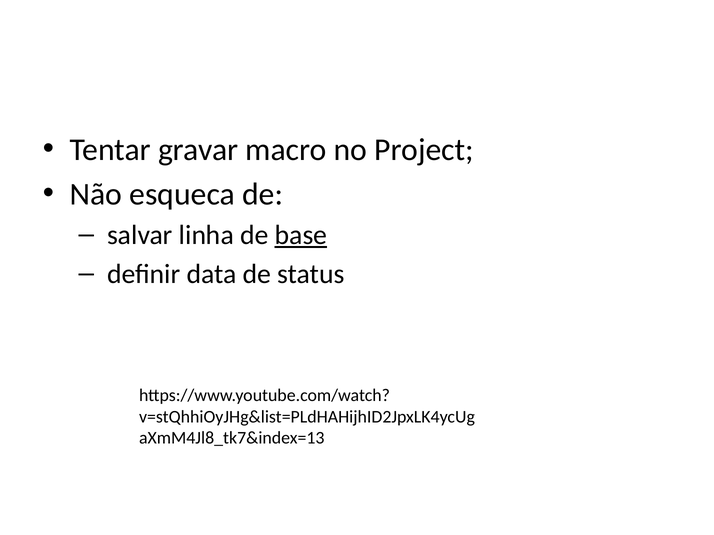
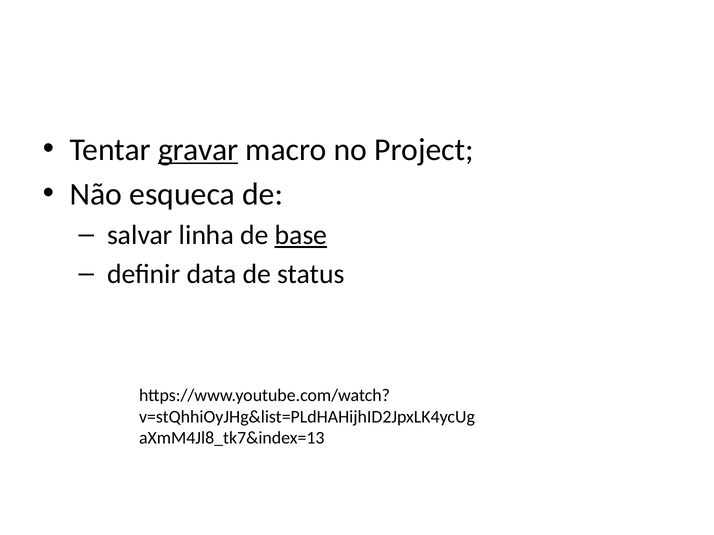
gravar underline: none -> present (198, 150)
